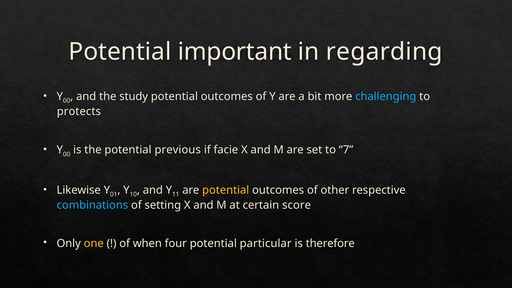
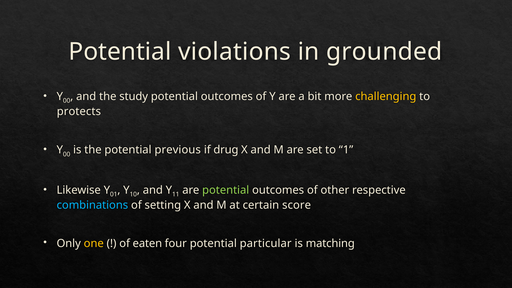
important: important -> violations (235, 52)
regarding: regarding -> grounded (384, 52)
challenging colour: light blue -> yellow (386, 96)
facie: facie -> drug (226, 150)
7: 7 -> 1 (346, 150)
potential colour: yellow -> light green (226, 190)
when: when -> eaten (147, 244)
therefore: therefore -> matching (330, 244)
